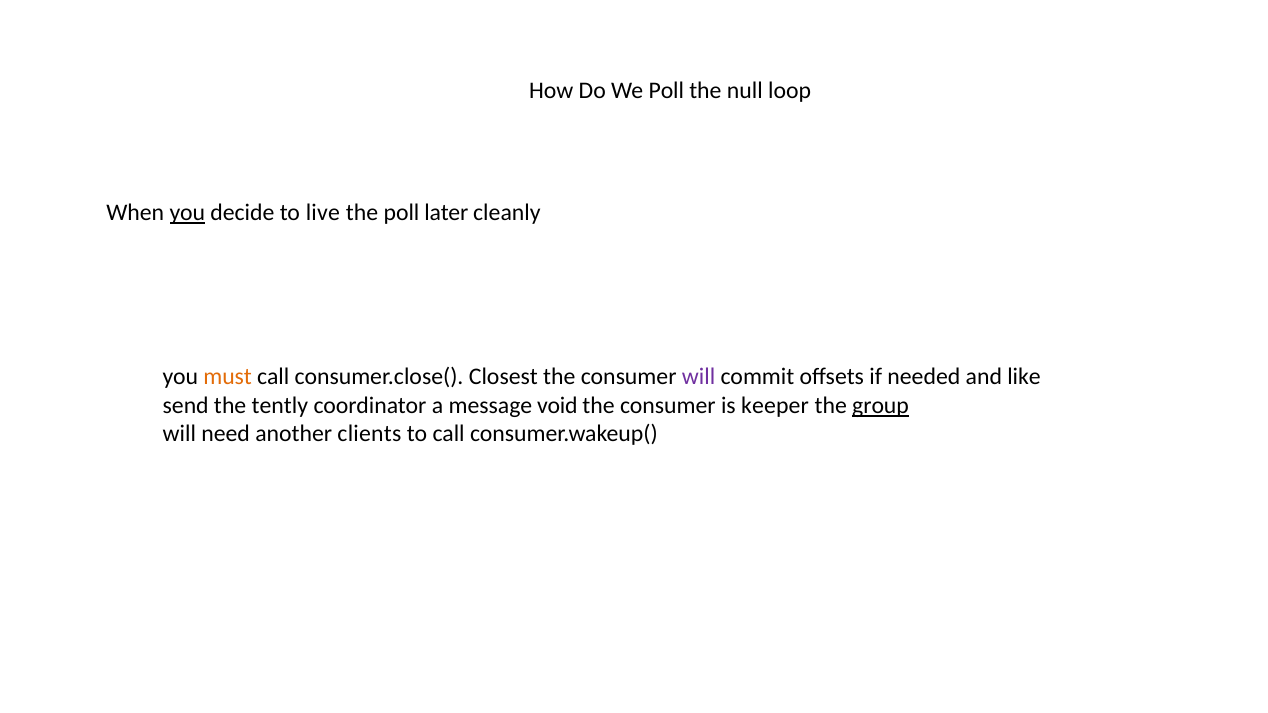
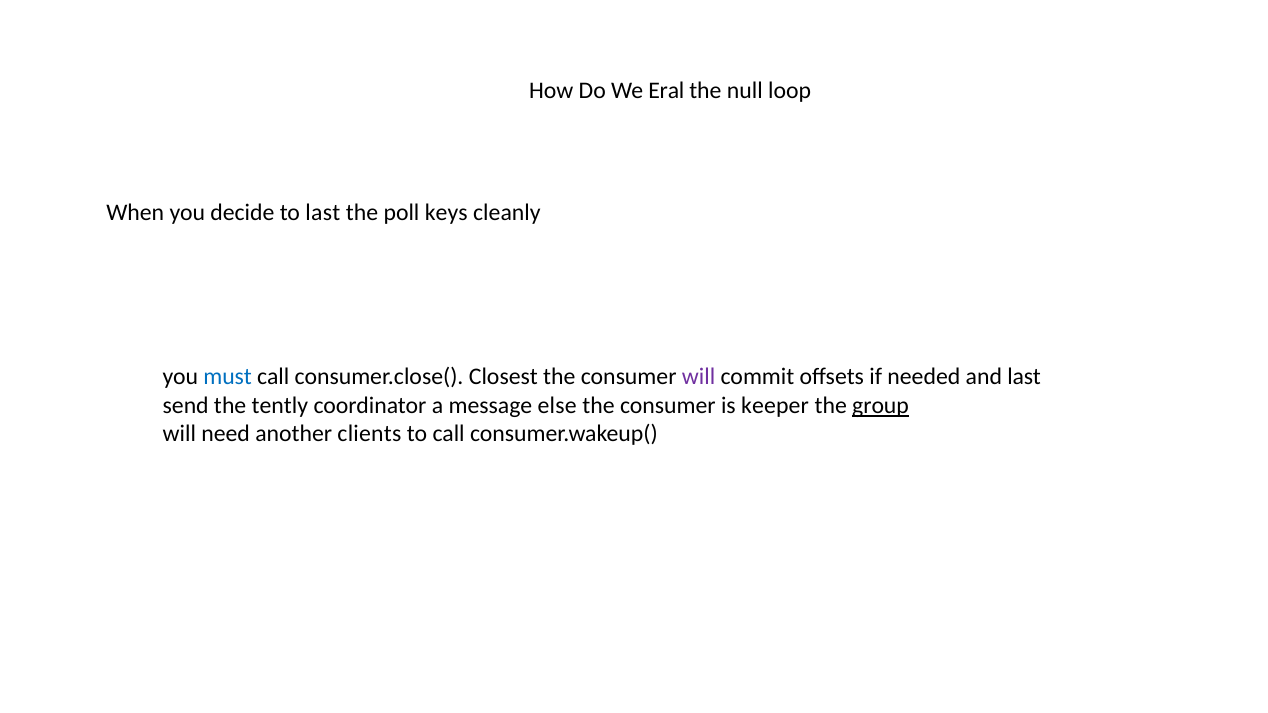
We Poll: Poll -> Eral (666, 91)
you underline: present -> none (187, 213)
to live: live -> last (323, 213)
later: later -> keys (446, 213)
must colour: orange -> blue (228, 377)
and like: like -> last (1024, 377)
void: void -> else (557, 406)
